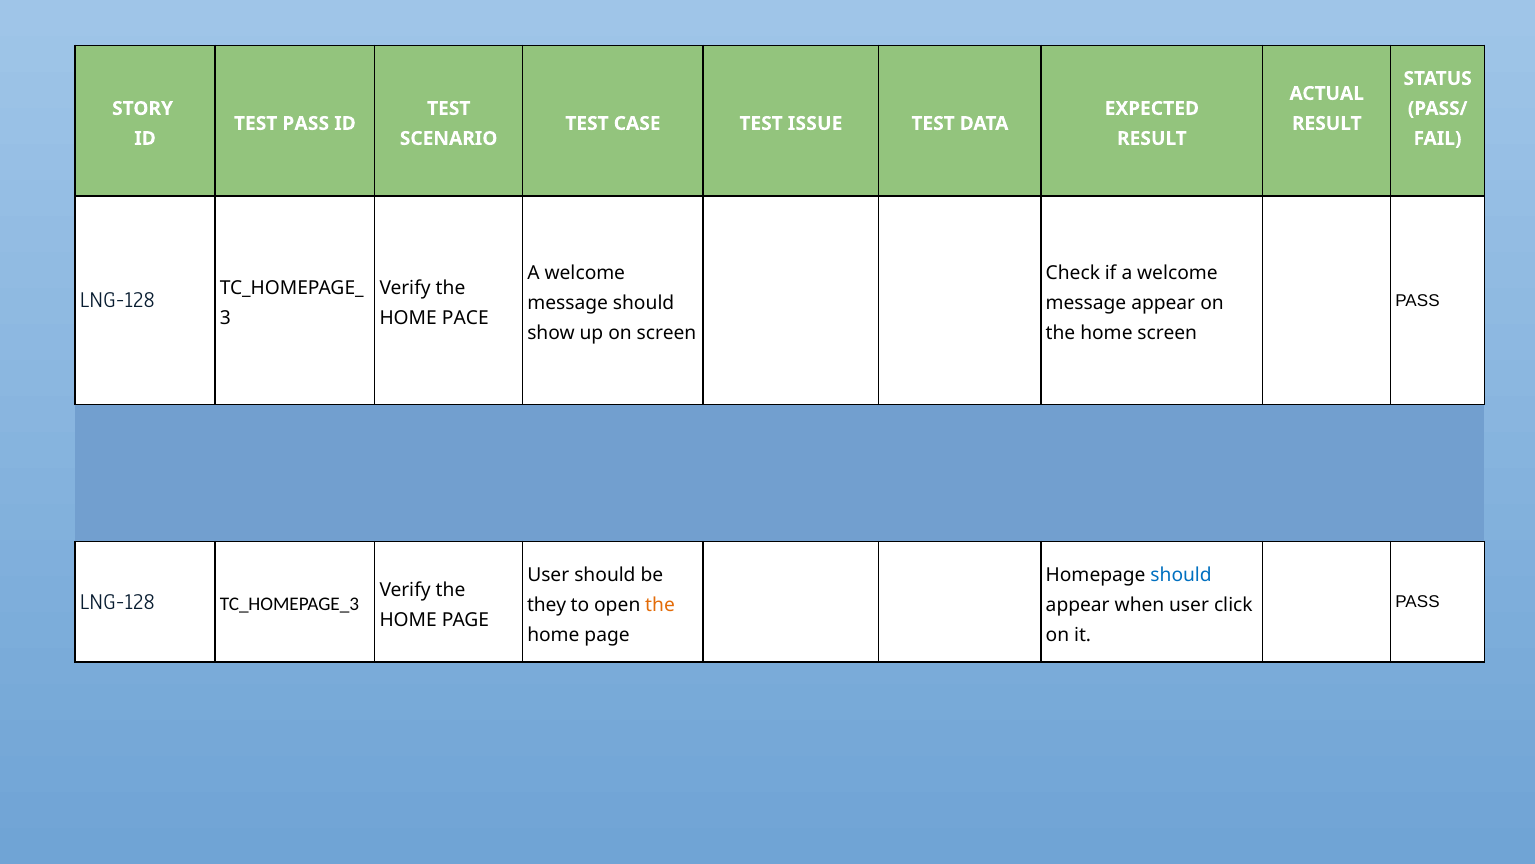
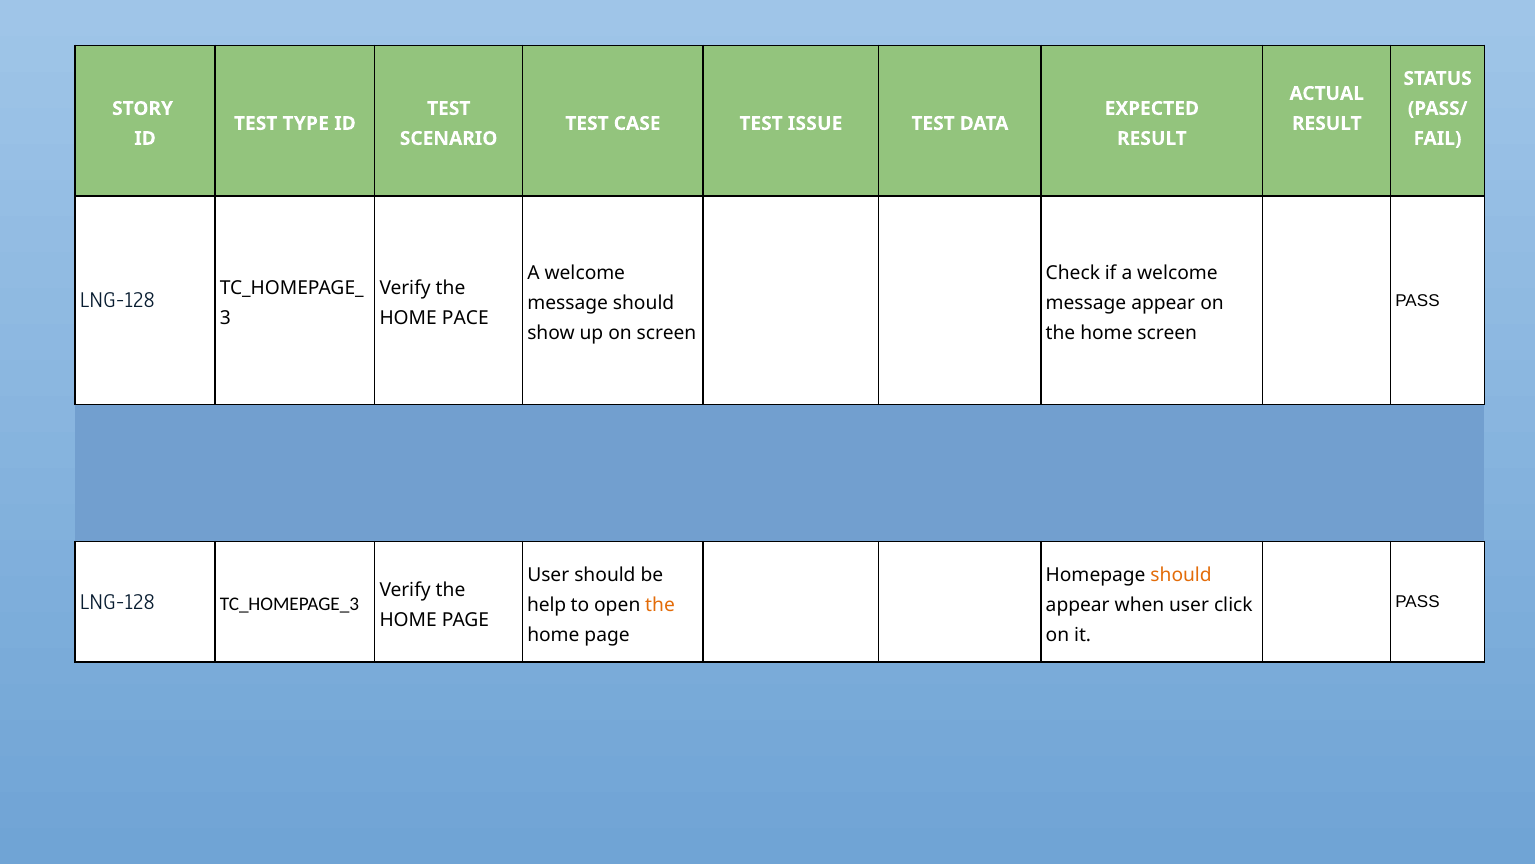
TEST PASS: PASS -> TYPE (306, 123)
should colour: blue -> orange (1181, 574)
they: they -> help (547, 604)
